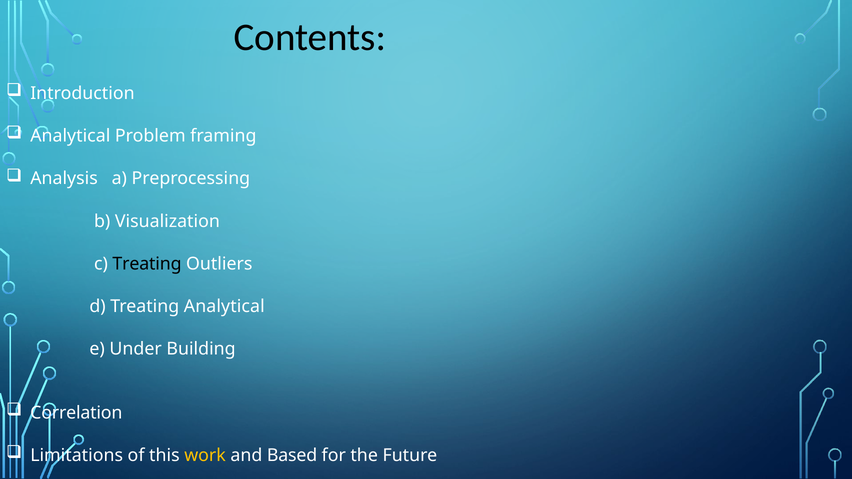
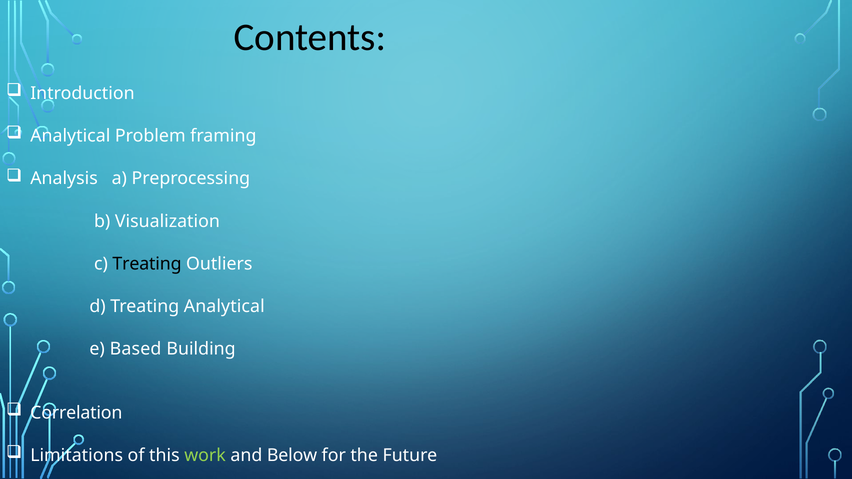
Under: Under -> Based (136, 349)
work colour: yellow -> light green (205, 456)
Based: Based -> Below (292, 456)
